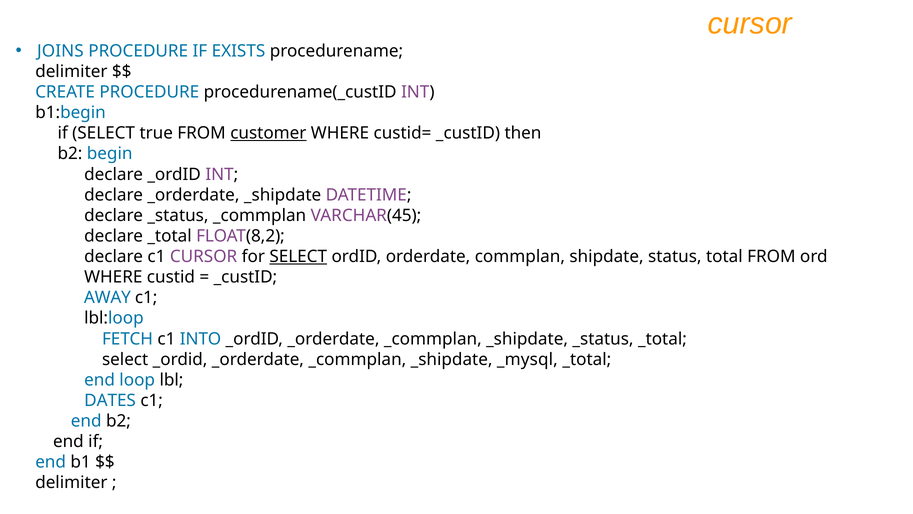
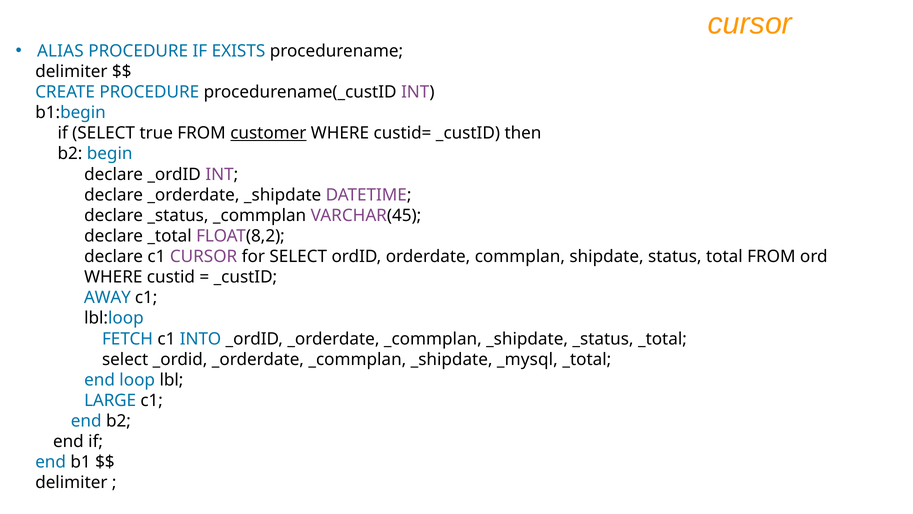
JOINS: JOINS -> ALIAS (60, 51)
SELECT underline: present -> none (298, 256)
DATES: DATES -> LARGE (110, 400)
